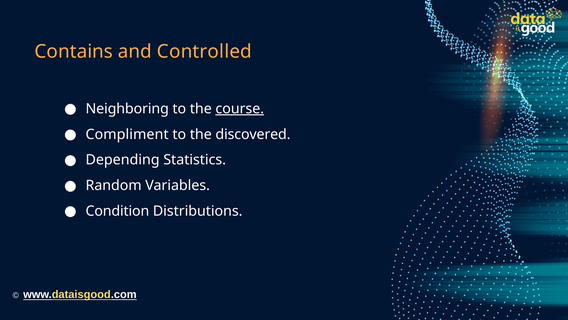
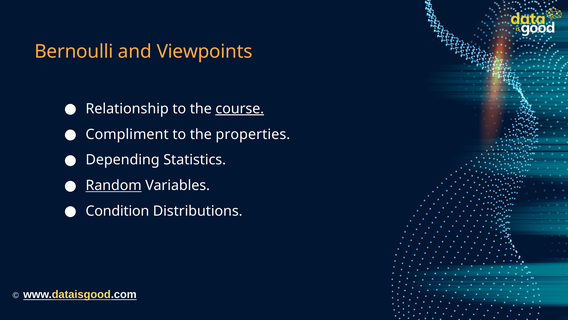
Contains: Contains -> Bernoulli (74, 52)
Controlled: Controlled -> Viewpoints (205, 52)
Neighboring: Neighboring -> Relationship (127, 109)
discovered: discovered -> properties (253, 134)
Random underline: none -> present (114, 185)
